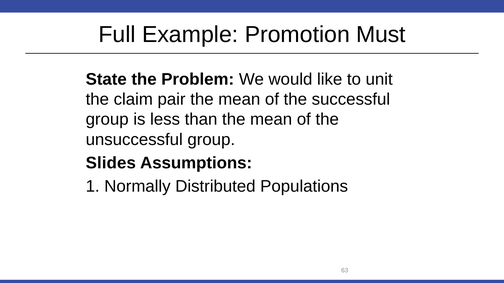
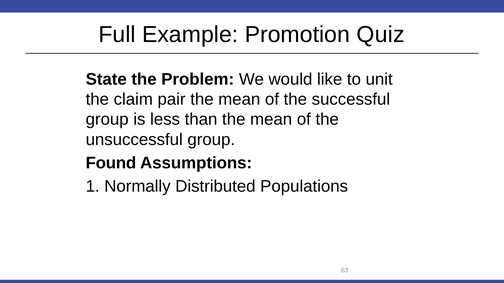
Must: Must -> Quiz (381, 35)
Slides: Slides -> Found (111, 163)
